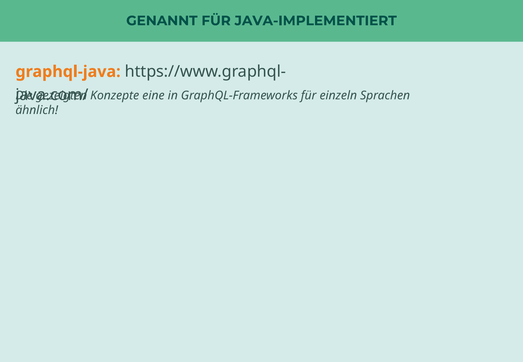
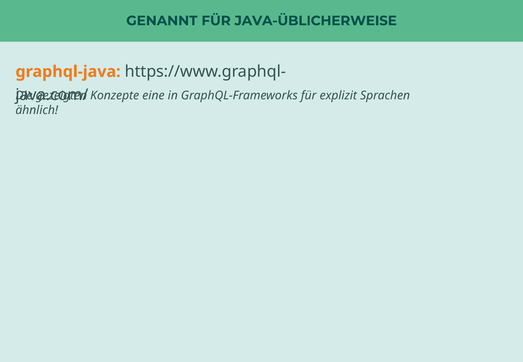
JAVA-IMPLEMENTIERT: JAVA-IMPLEMENTIERT -> JAVA-ÜBLICHERWEISE (316, 21)
einzeln: einzeln -> explizit (338, 96)
